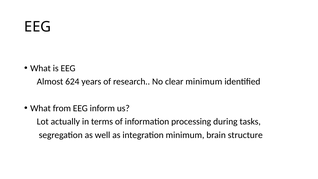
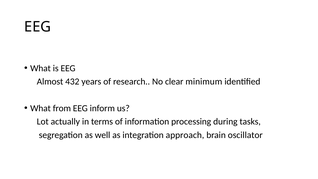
624: 624 -> 432 (72, 82)
integration minimum: minimum -> approach (185, 135)
structure: structure -> oscillator (245, 135)
